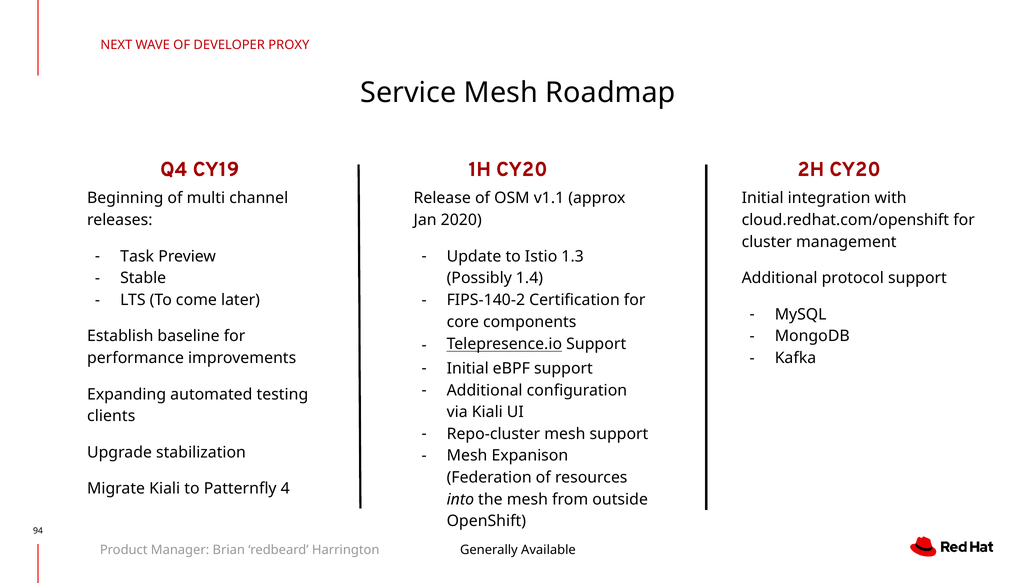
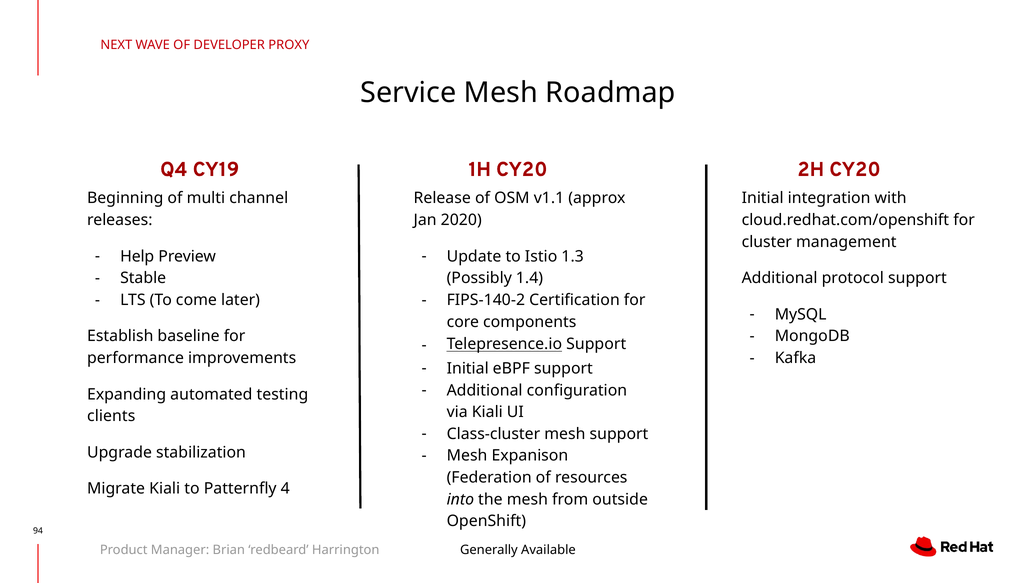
Task: Task -> Help (137, 256)
Repo-cluster: Repo-cluster -> Class-cluster (493, 434)
